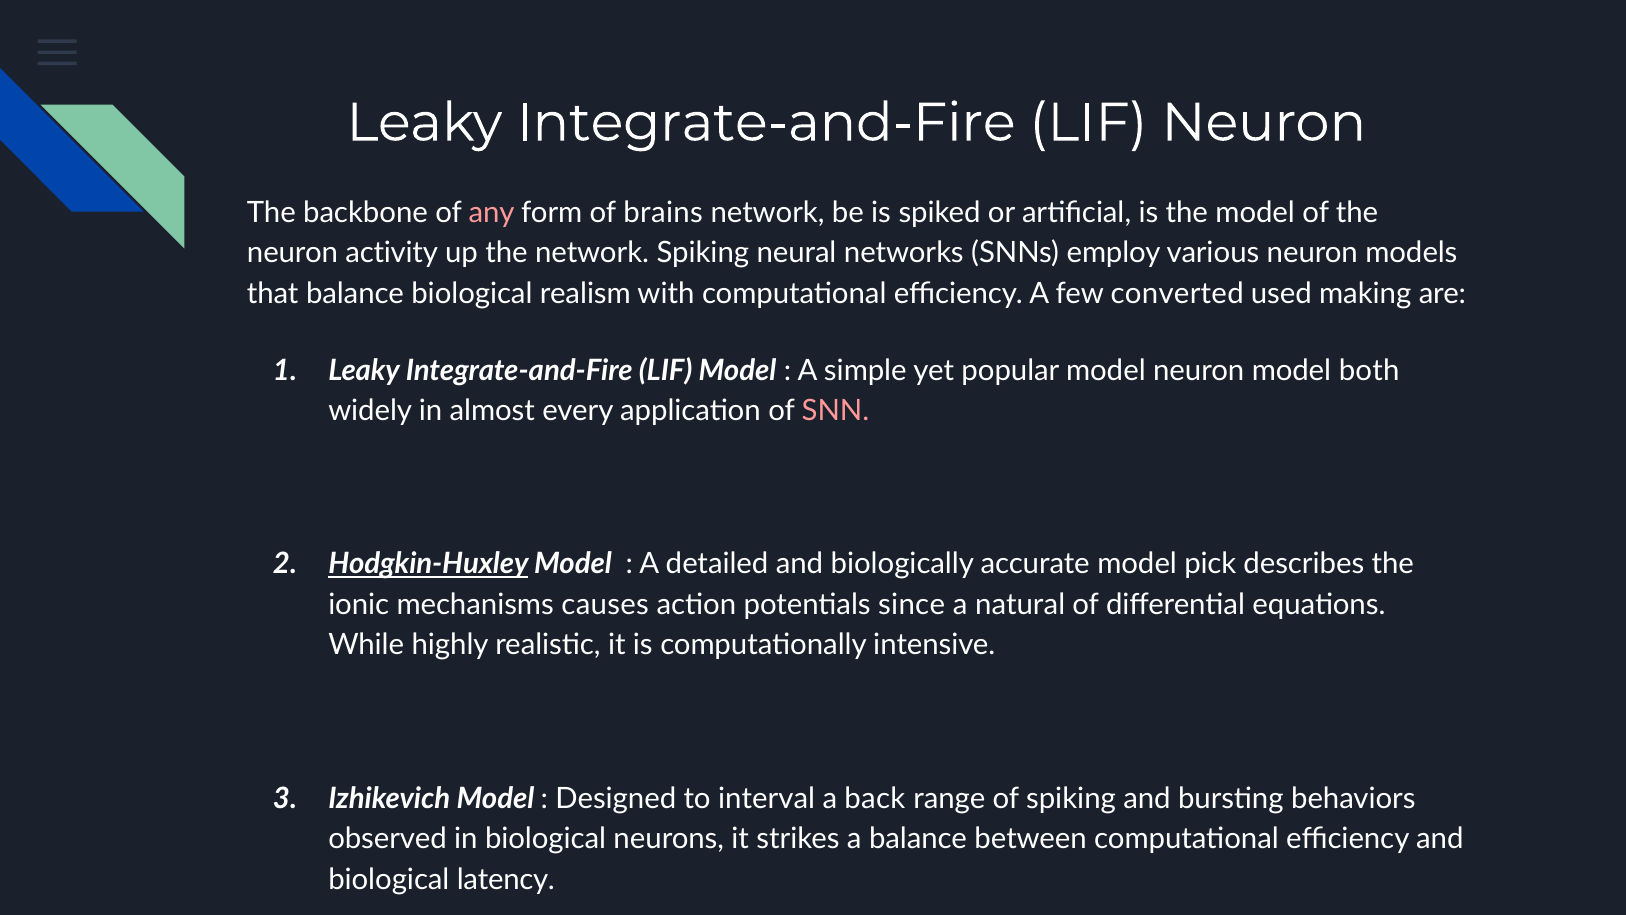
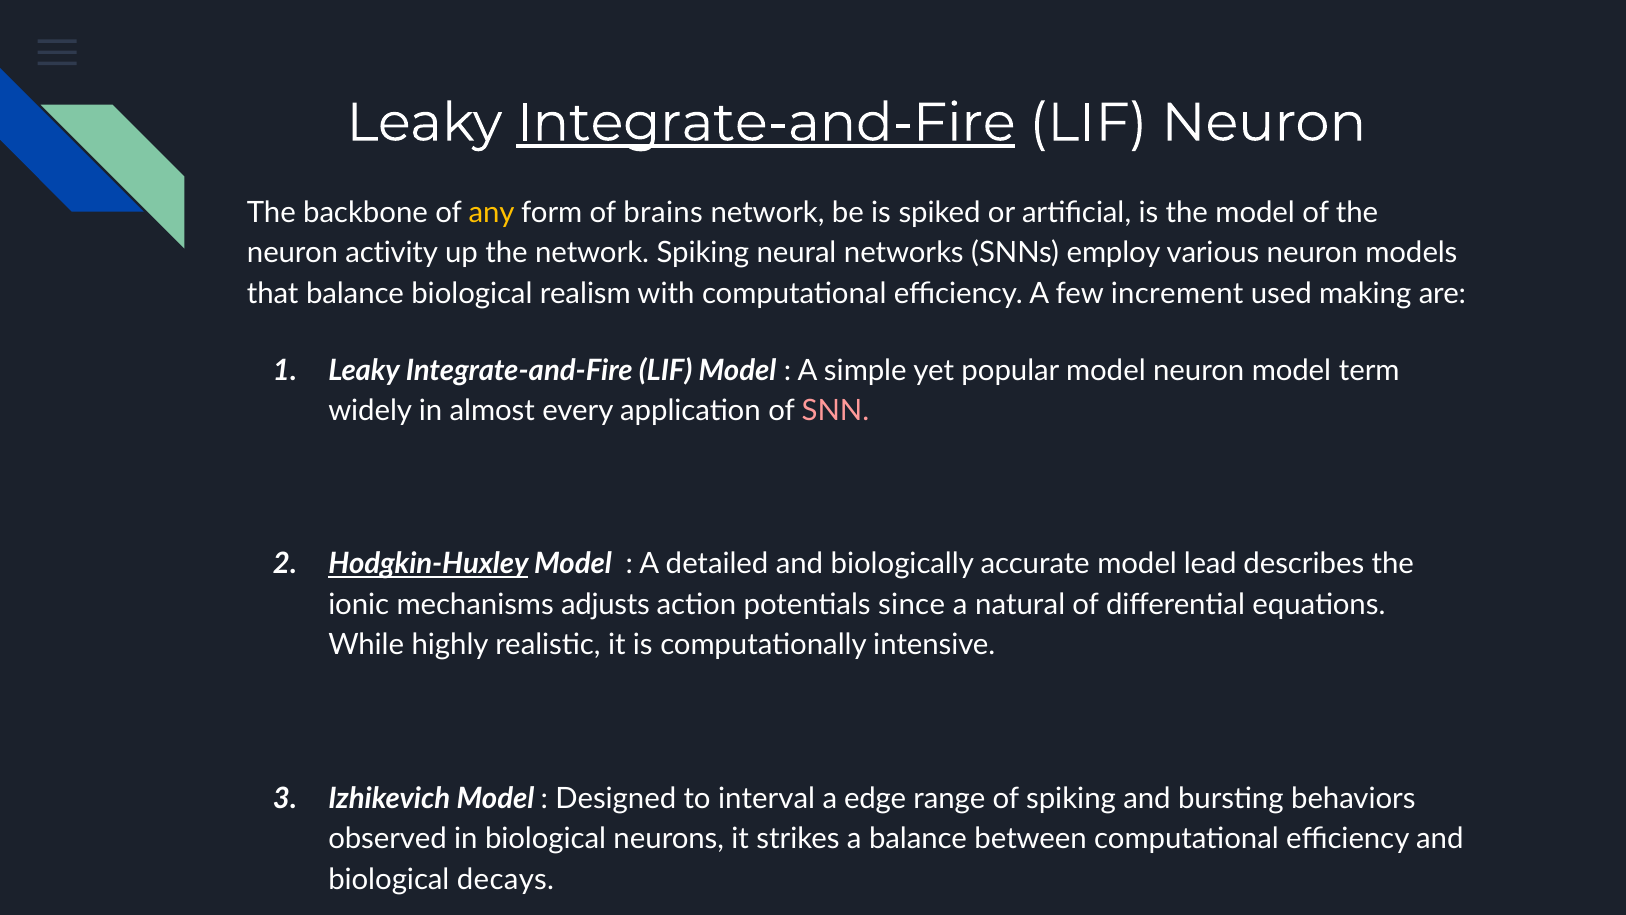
Integrate-and-Fire underline: none -> present (766, 123)
any colour: pink -> yellow (492, 213)
converted: converted -> increment (1177, 294)
both: both -> term (1369, 370)
pick: pick -> lead (1210, 564)
causes: causes -> adjusts (605, 605)
back: back -> edge (875, 798)
latency: latency -> decays (506, 879)
